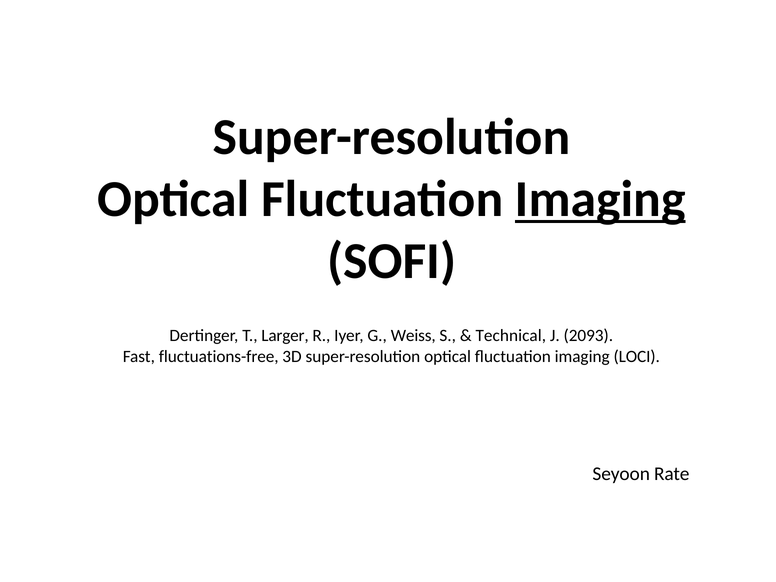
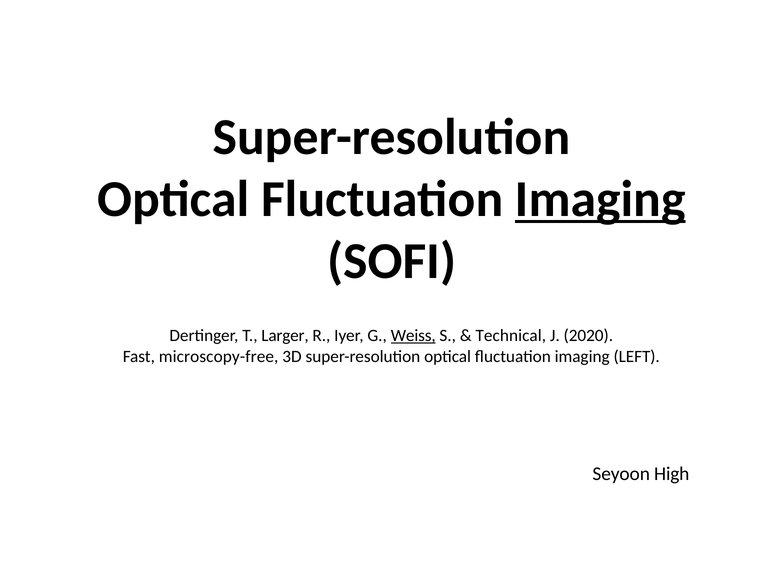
Weiss underline: none -> present (413, 336)
2093: 2093 -> 2020 (588, 336)
fluctuations-free: fluctuations-free -> microscopy-free (219, 356)
LOCI: LOCI -> LEFT (637, 356)
Rate: Rate -> High (672, 474)
